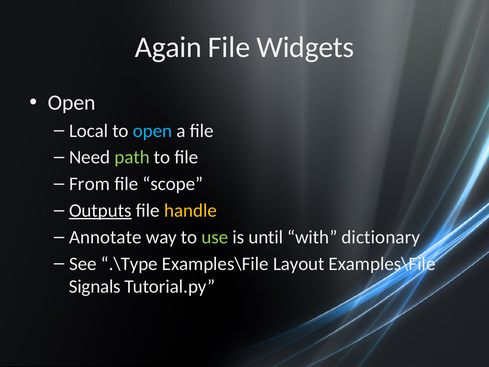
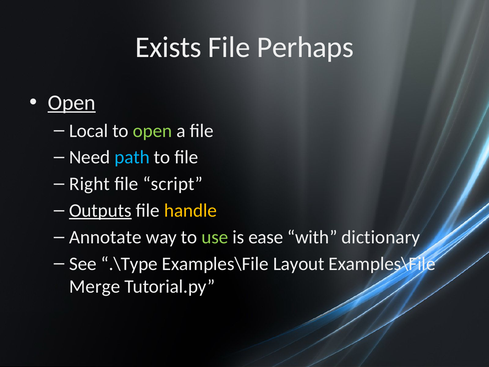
Again: Again -> Exists (168, 47)
Widgets: Widgets -> Perhaps (305, 47)
Open underline: none -> present (72, 103)
open colour: light blue -> light green (153, 131)
path colour: light green -> light blue (132, 157)
From: From -> Right (90, 184)
scope: scope -> script (173, 184)
until: until -> ease (266, 237)
Signals: Signals -> Merge (95, 286)
